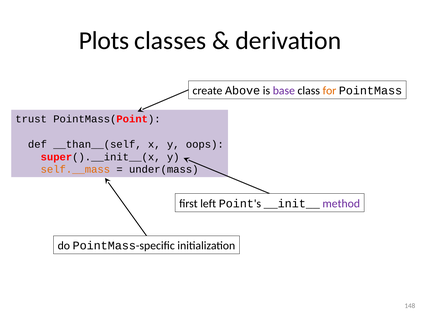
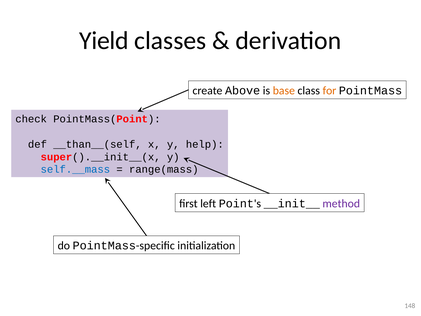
Plots: Plots -> Yield (104, 41)
base colour: purple -> orange (284, 91)
trust: trust -> check (31, 119)
oops: oops -> help (205, 144)
self.__mass colour: orange -> blue (75, 169)
under(mass: under(mass -> range(mass (164, 169)
